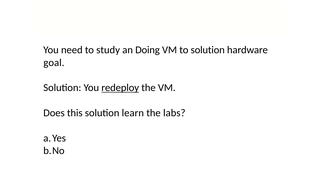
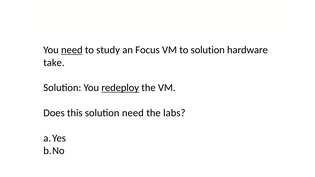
need underline: none -> present (72, 50)
Doing: Doing -> Focus (147, 50)
goal: goal -> take (54, 63)
solution learn: learn -> need (133, 113)
